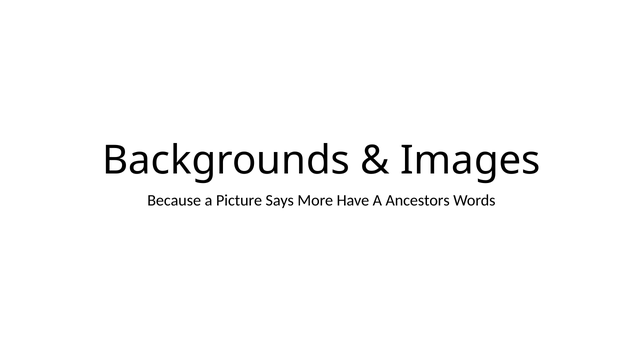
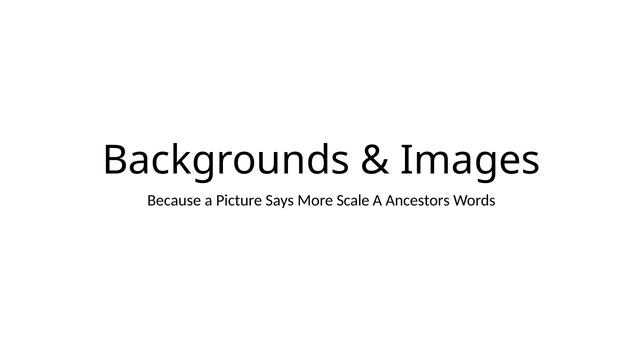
Have: Have -> Scale (353, 201)
